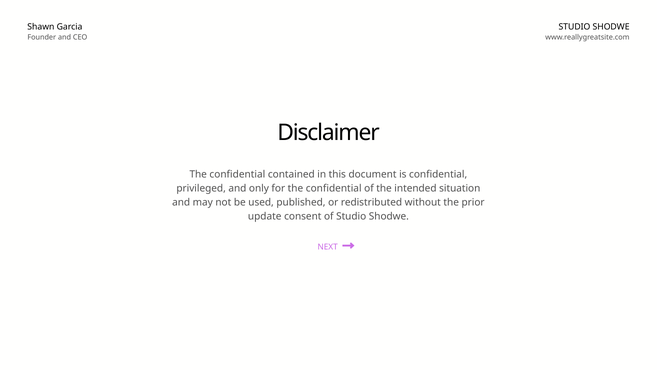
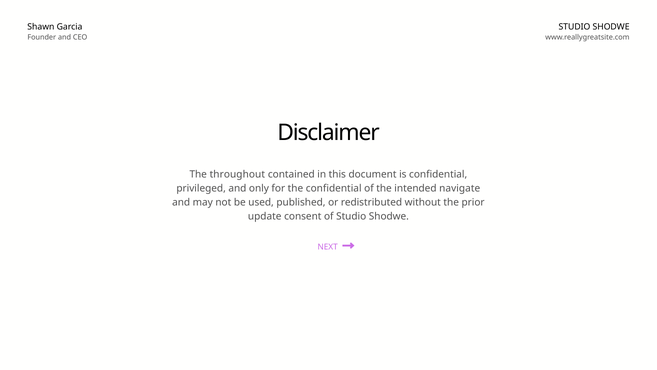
confidential: confidential -> throughout (237, 174)
situation: situation -> navigate (460, 188)
